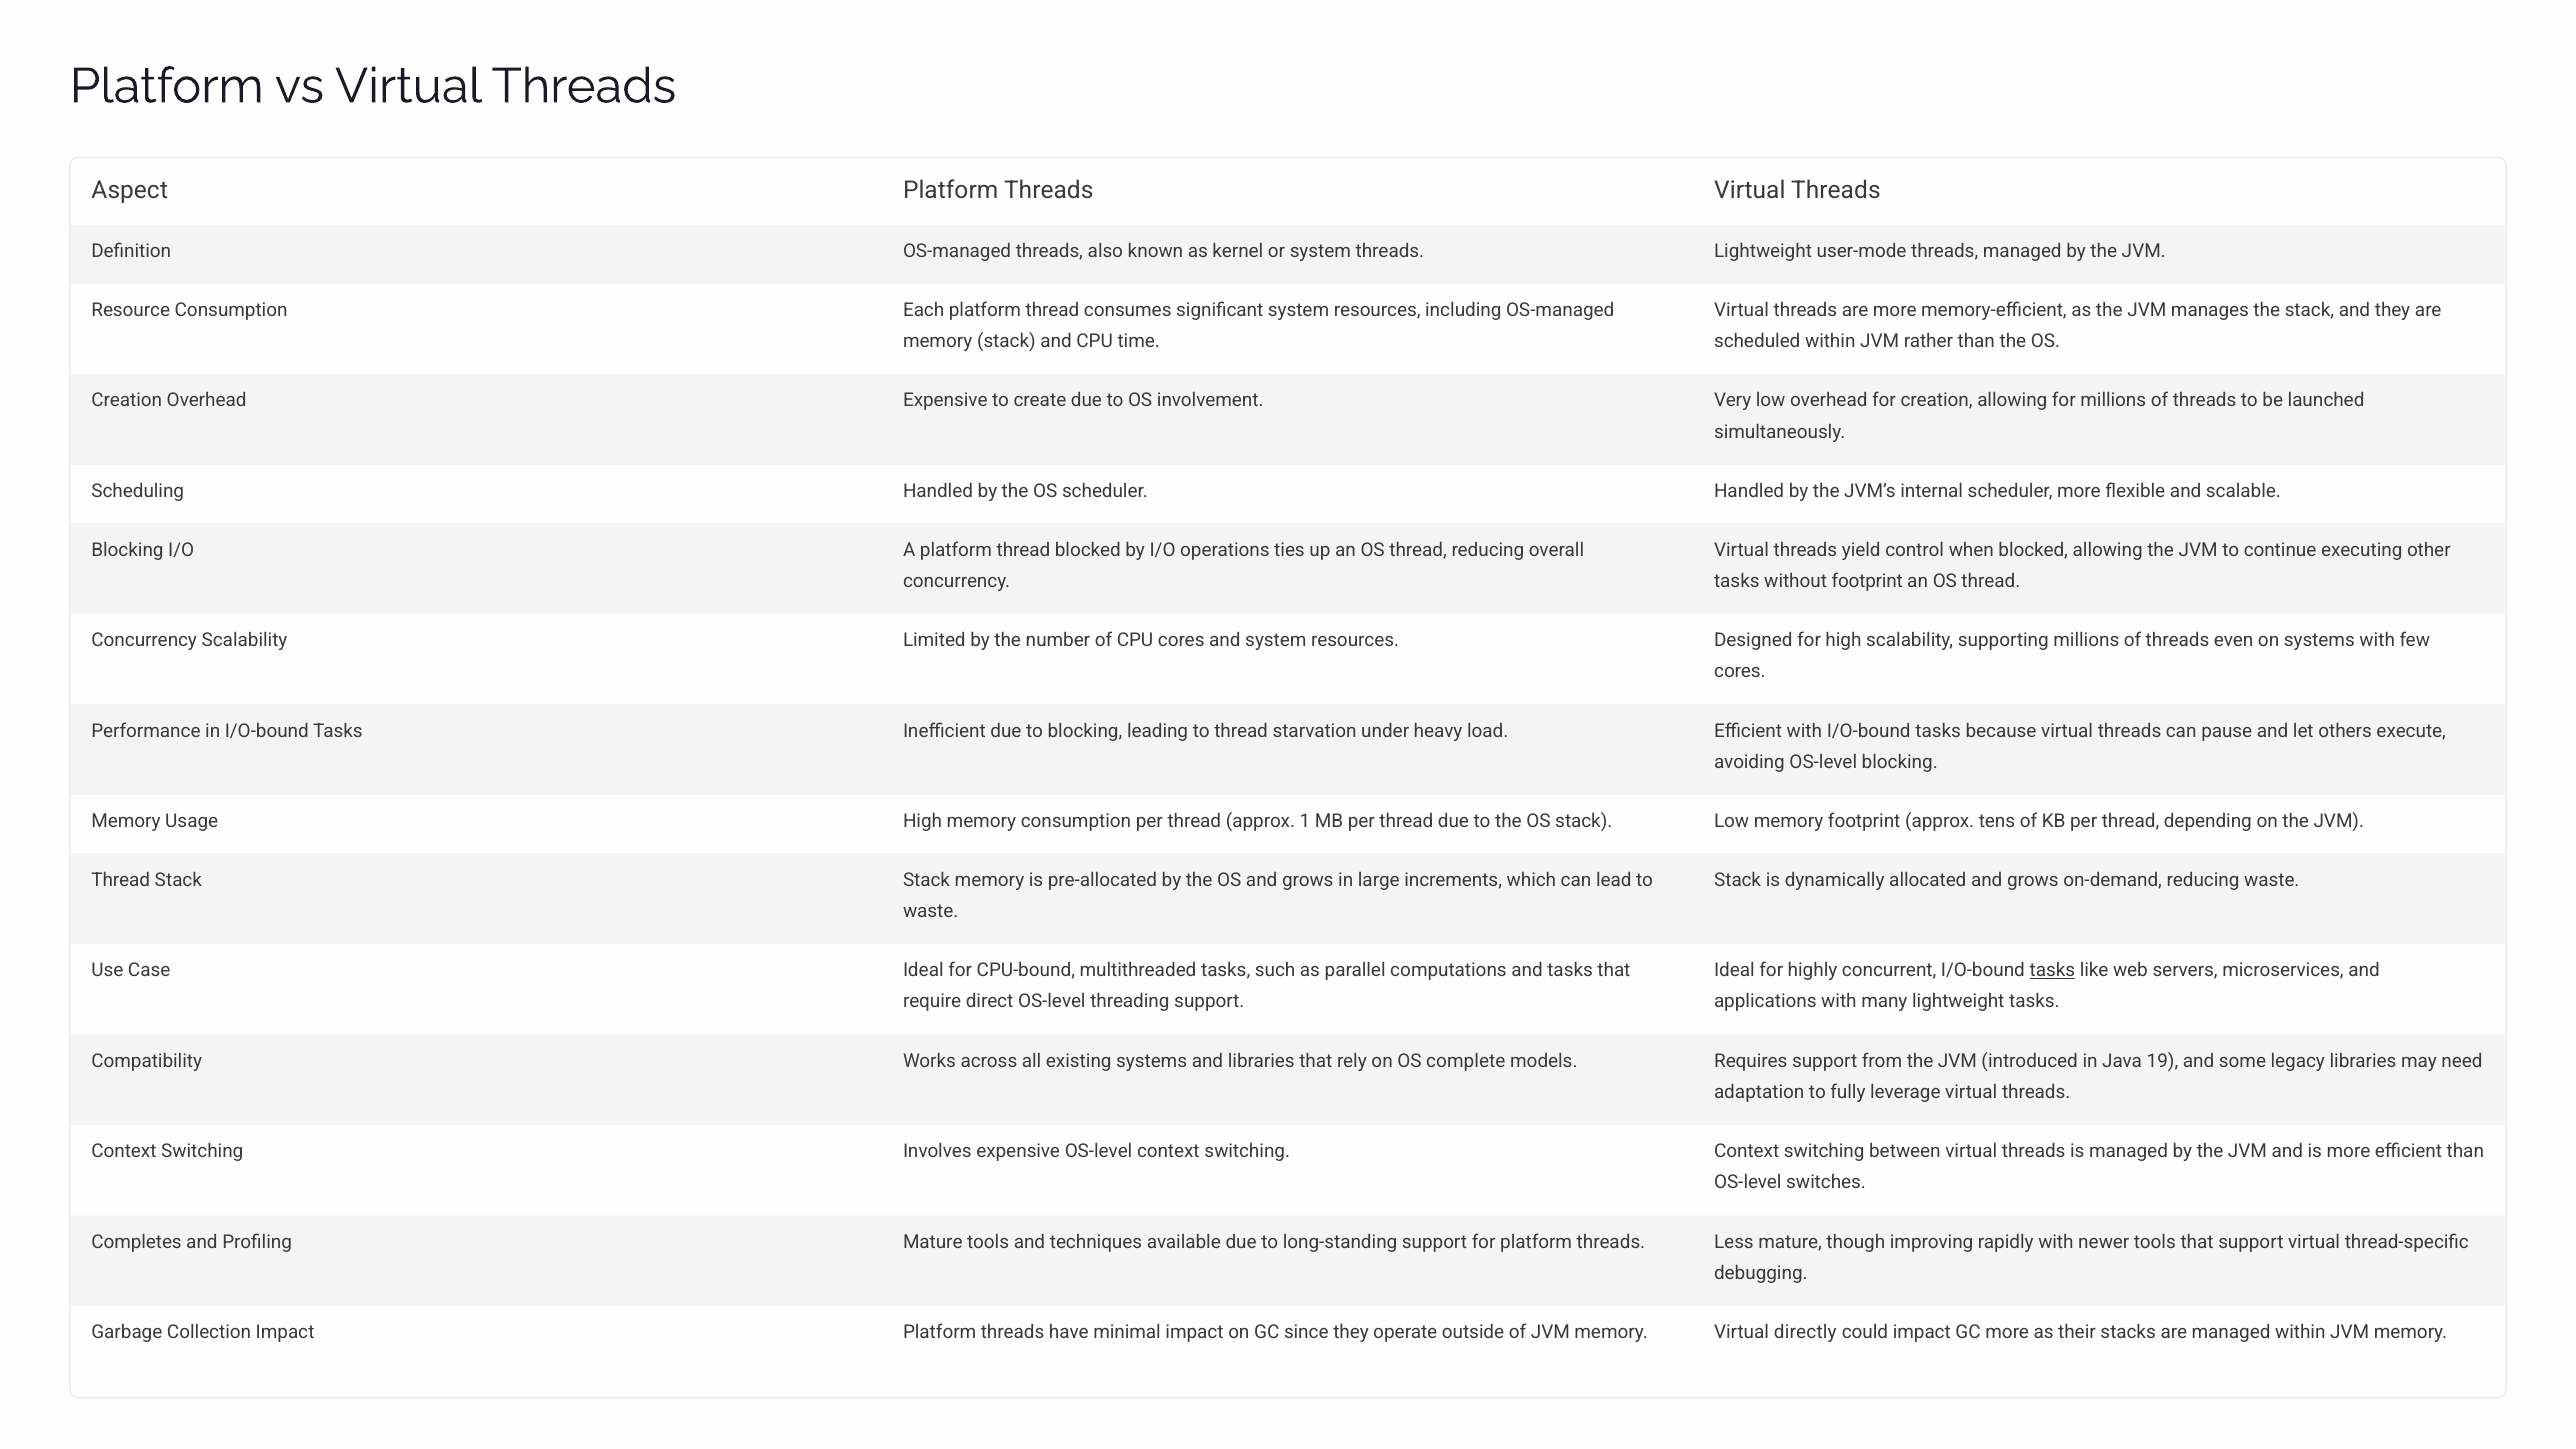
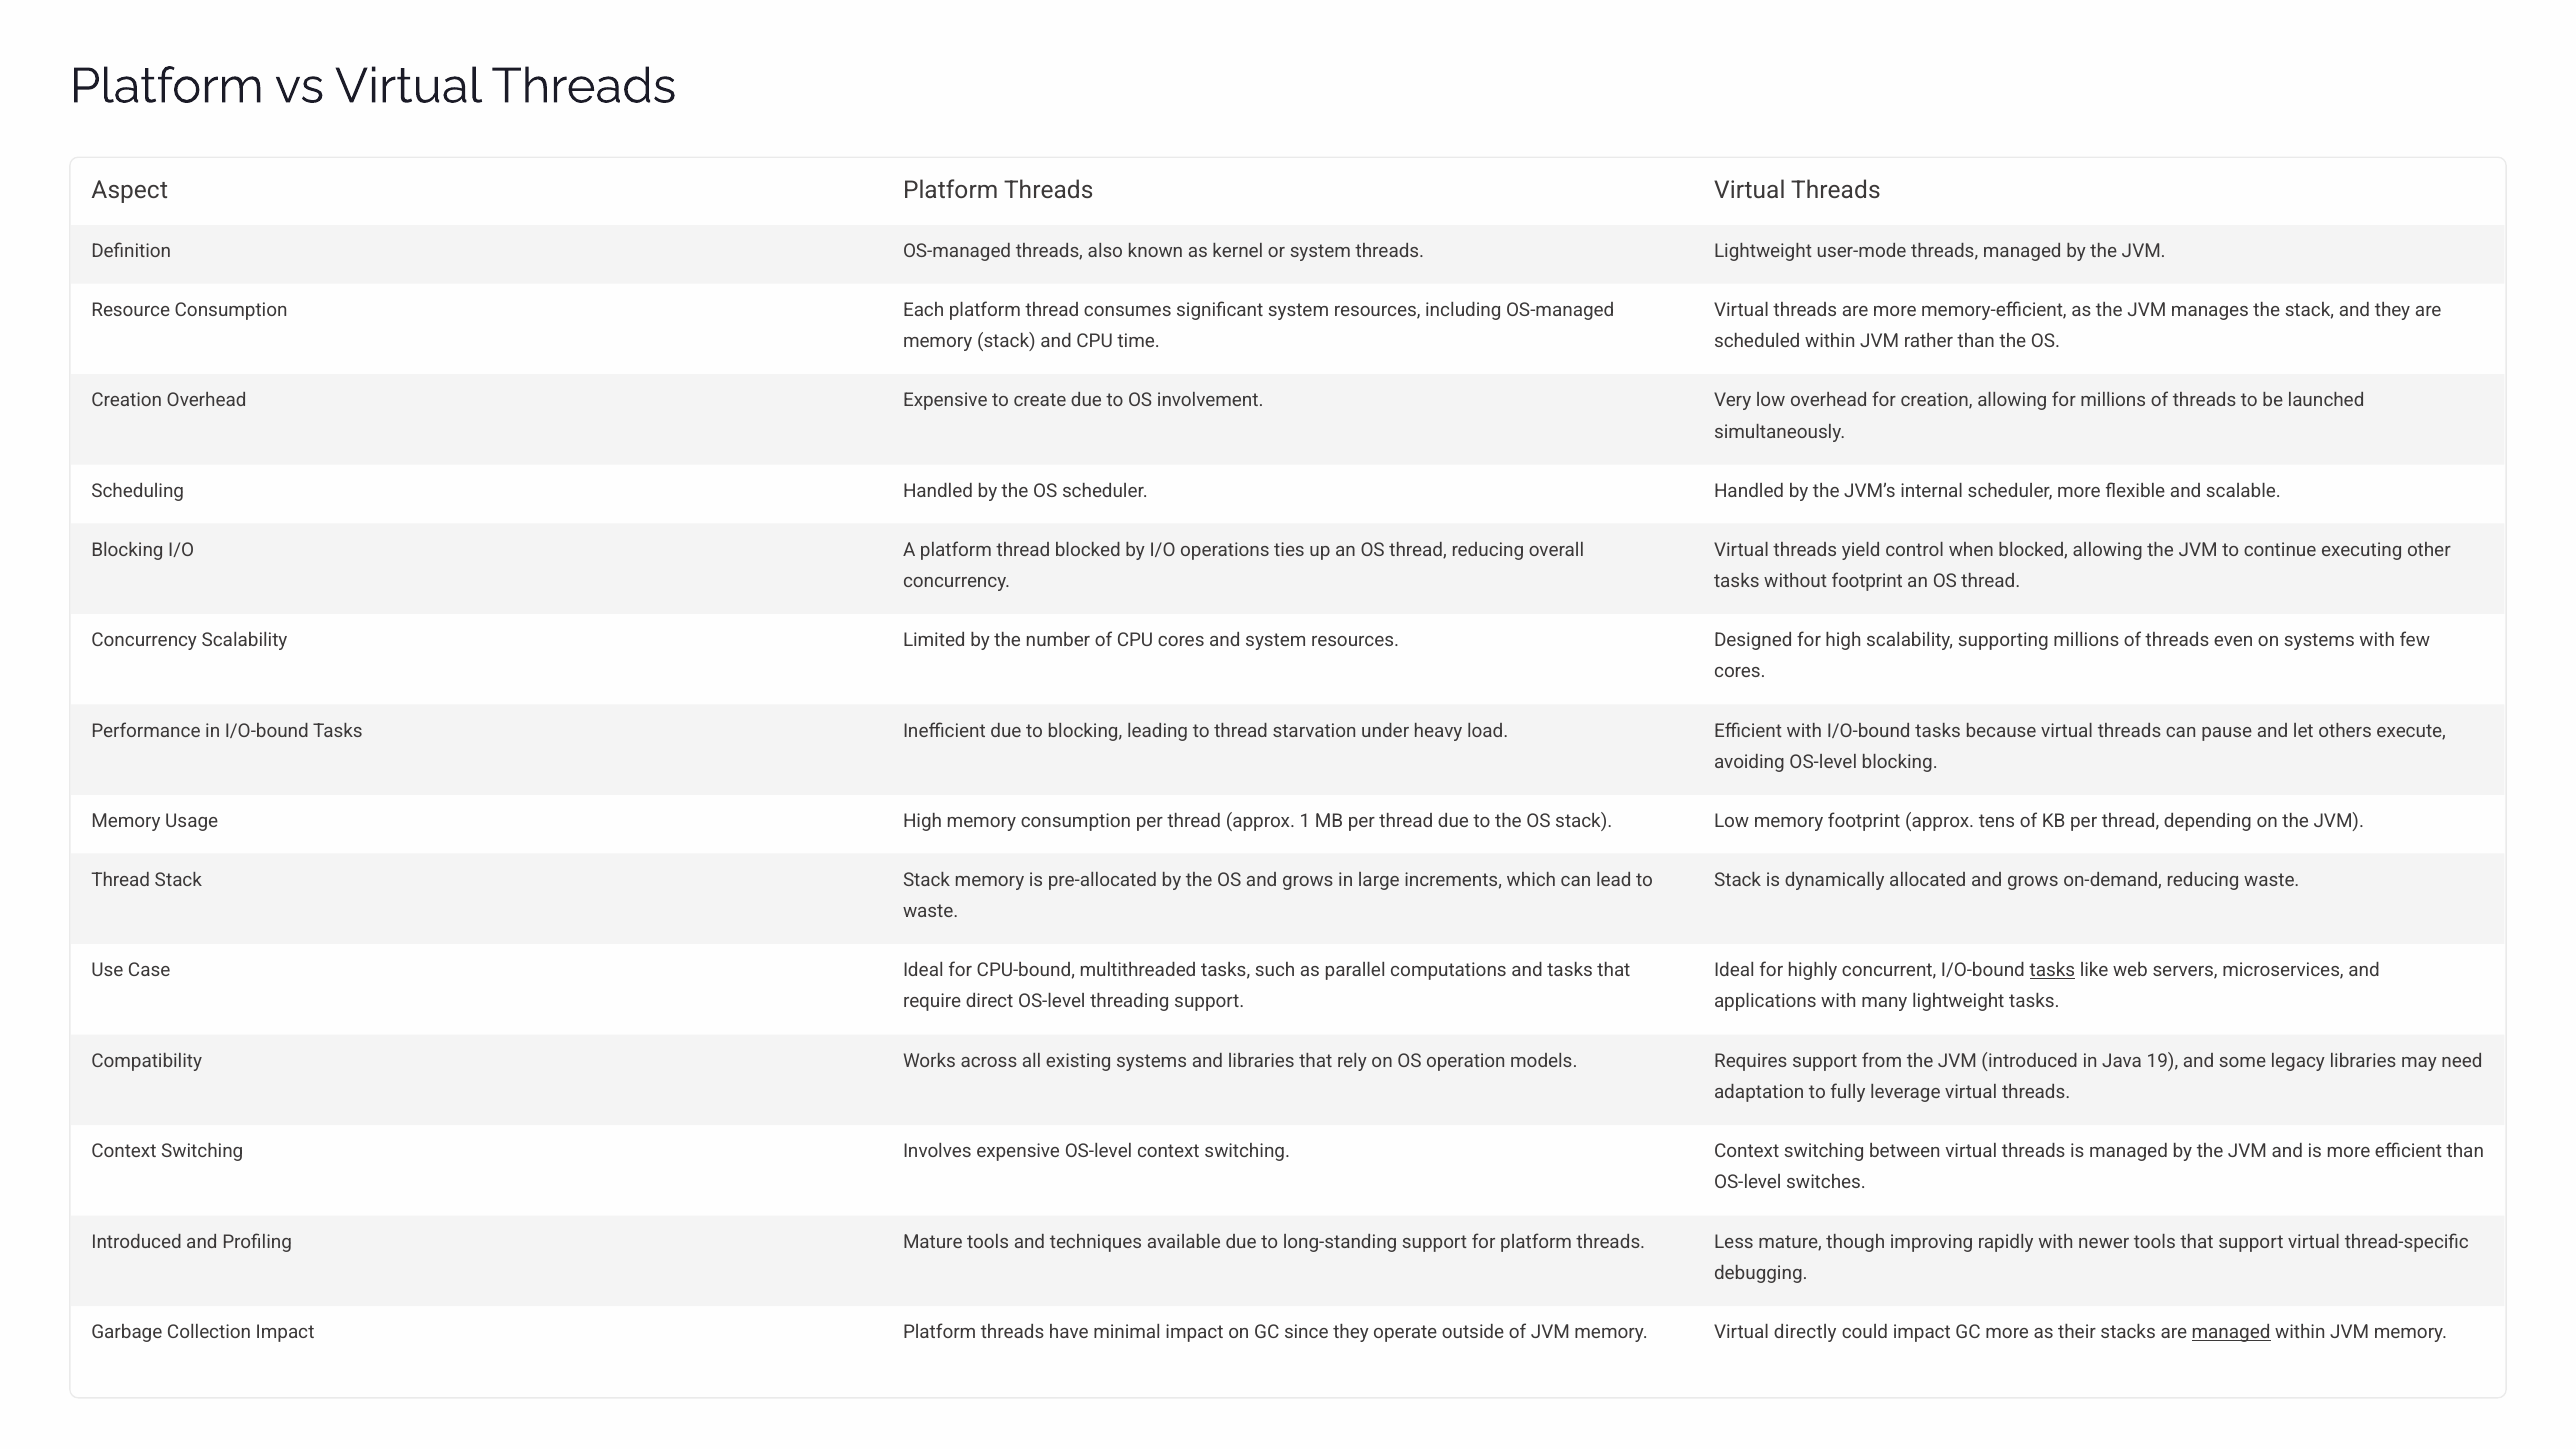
complete: complete -> operation (1466, 1061)
Completes: Completes -> Introduced (137, 1242)
managed underline: none -> present (2231, 1333)
